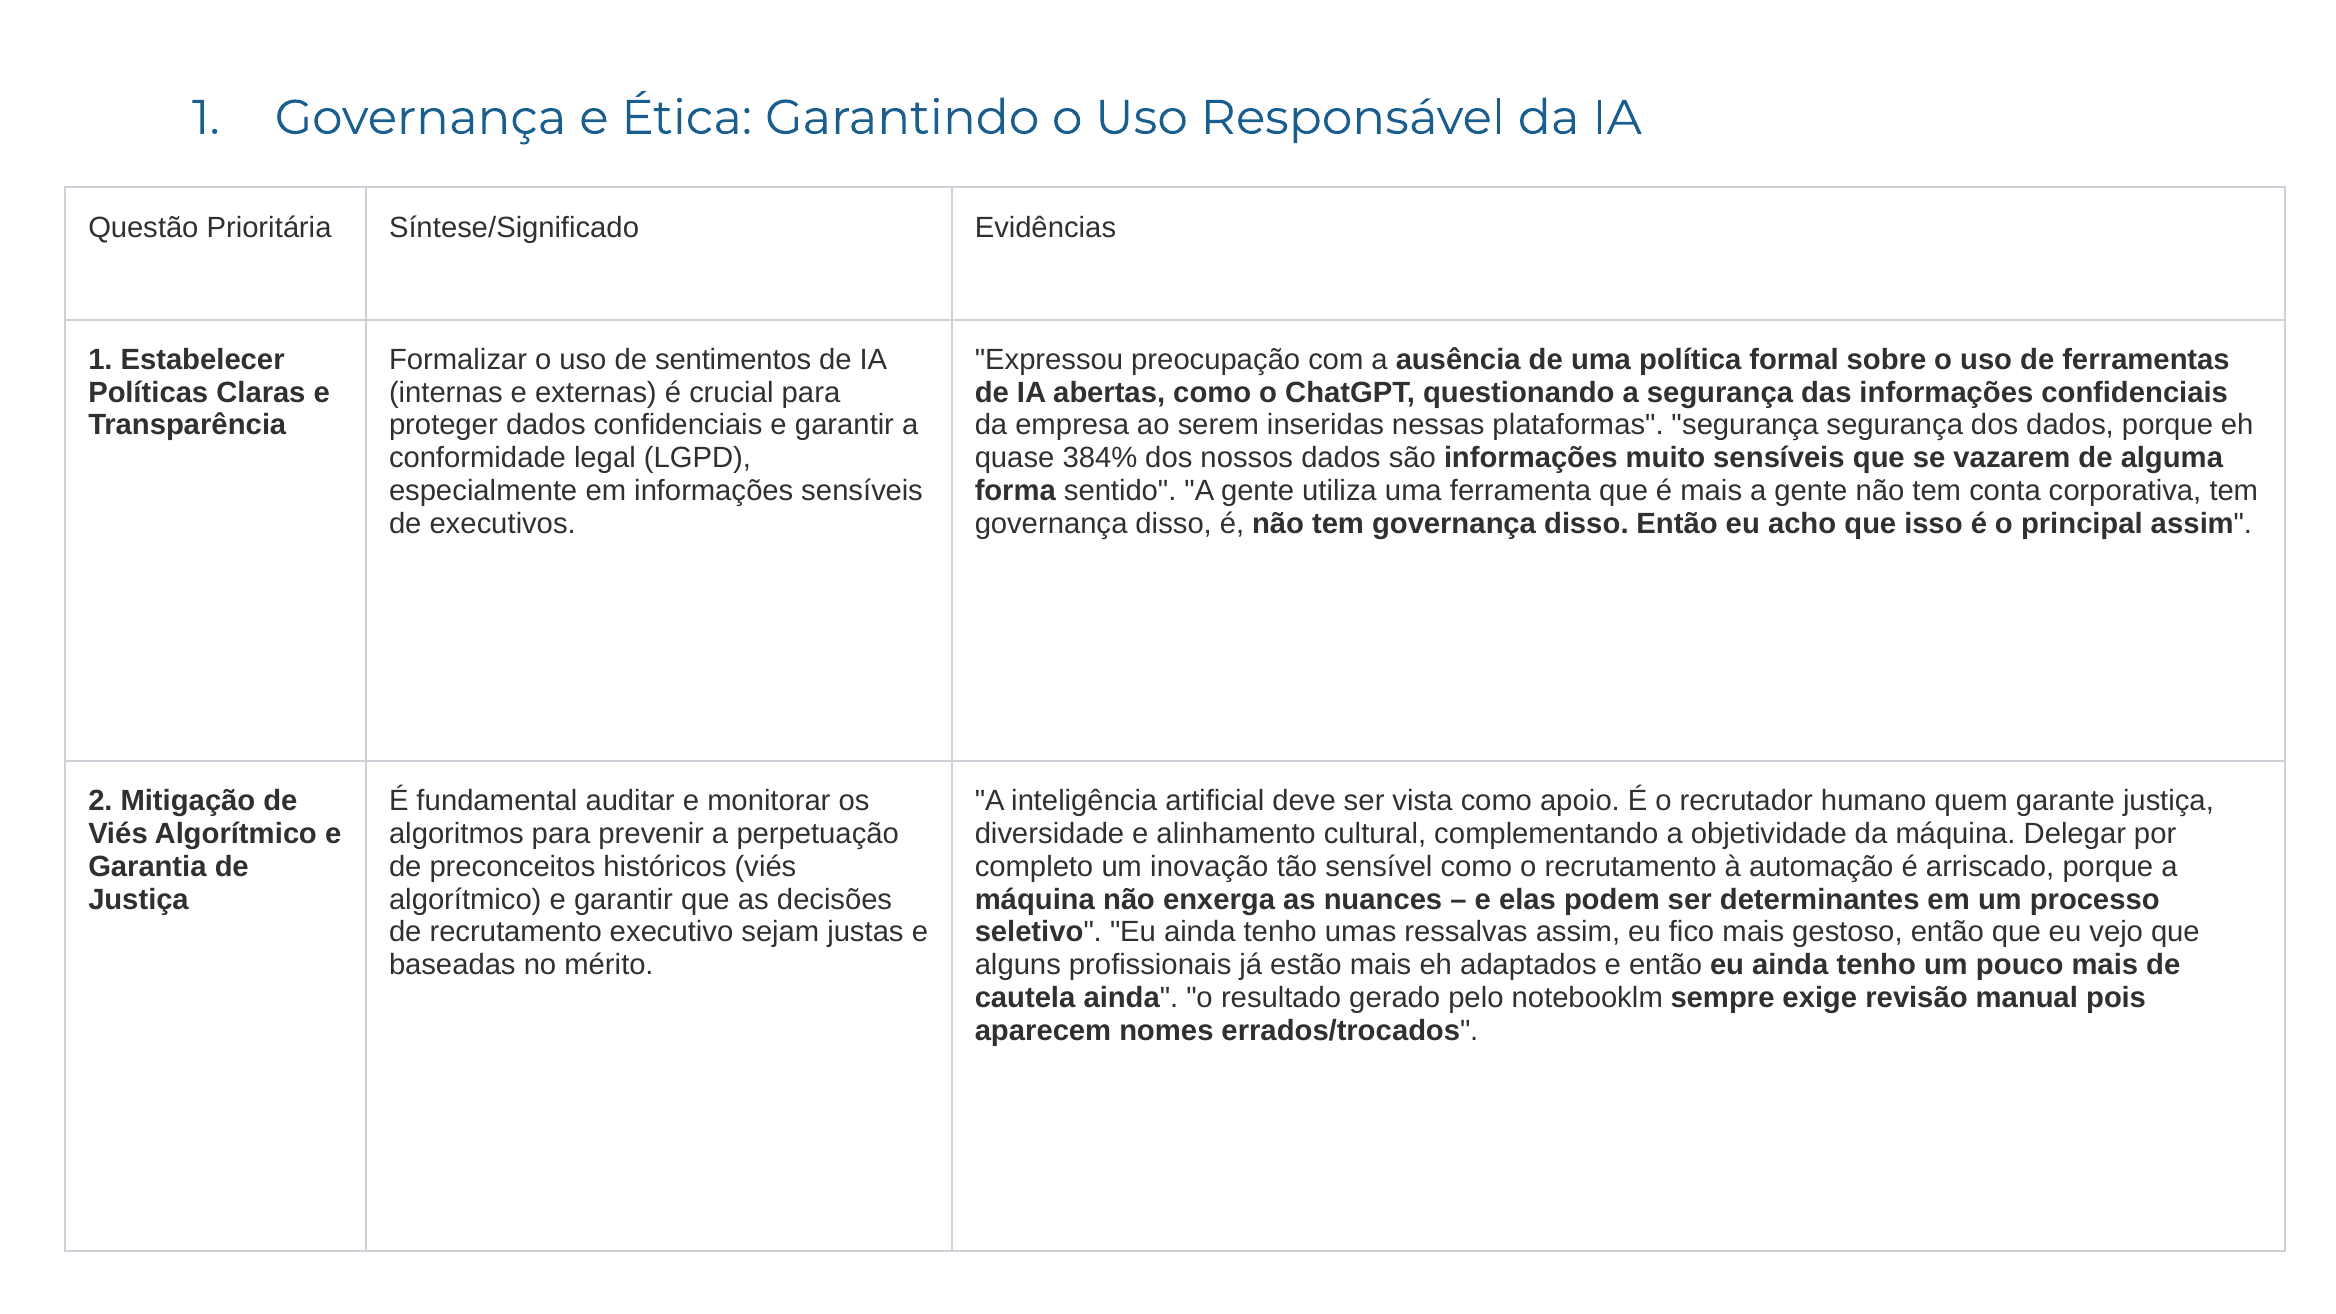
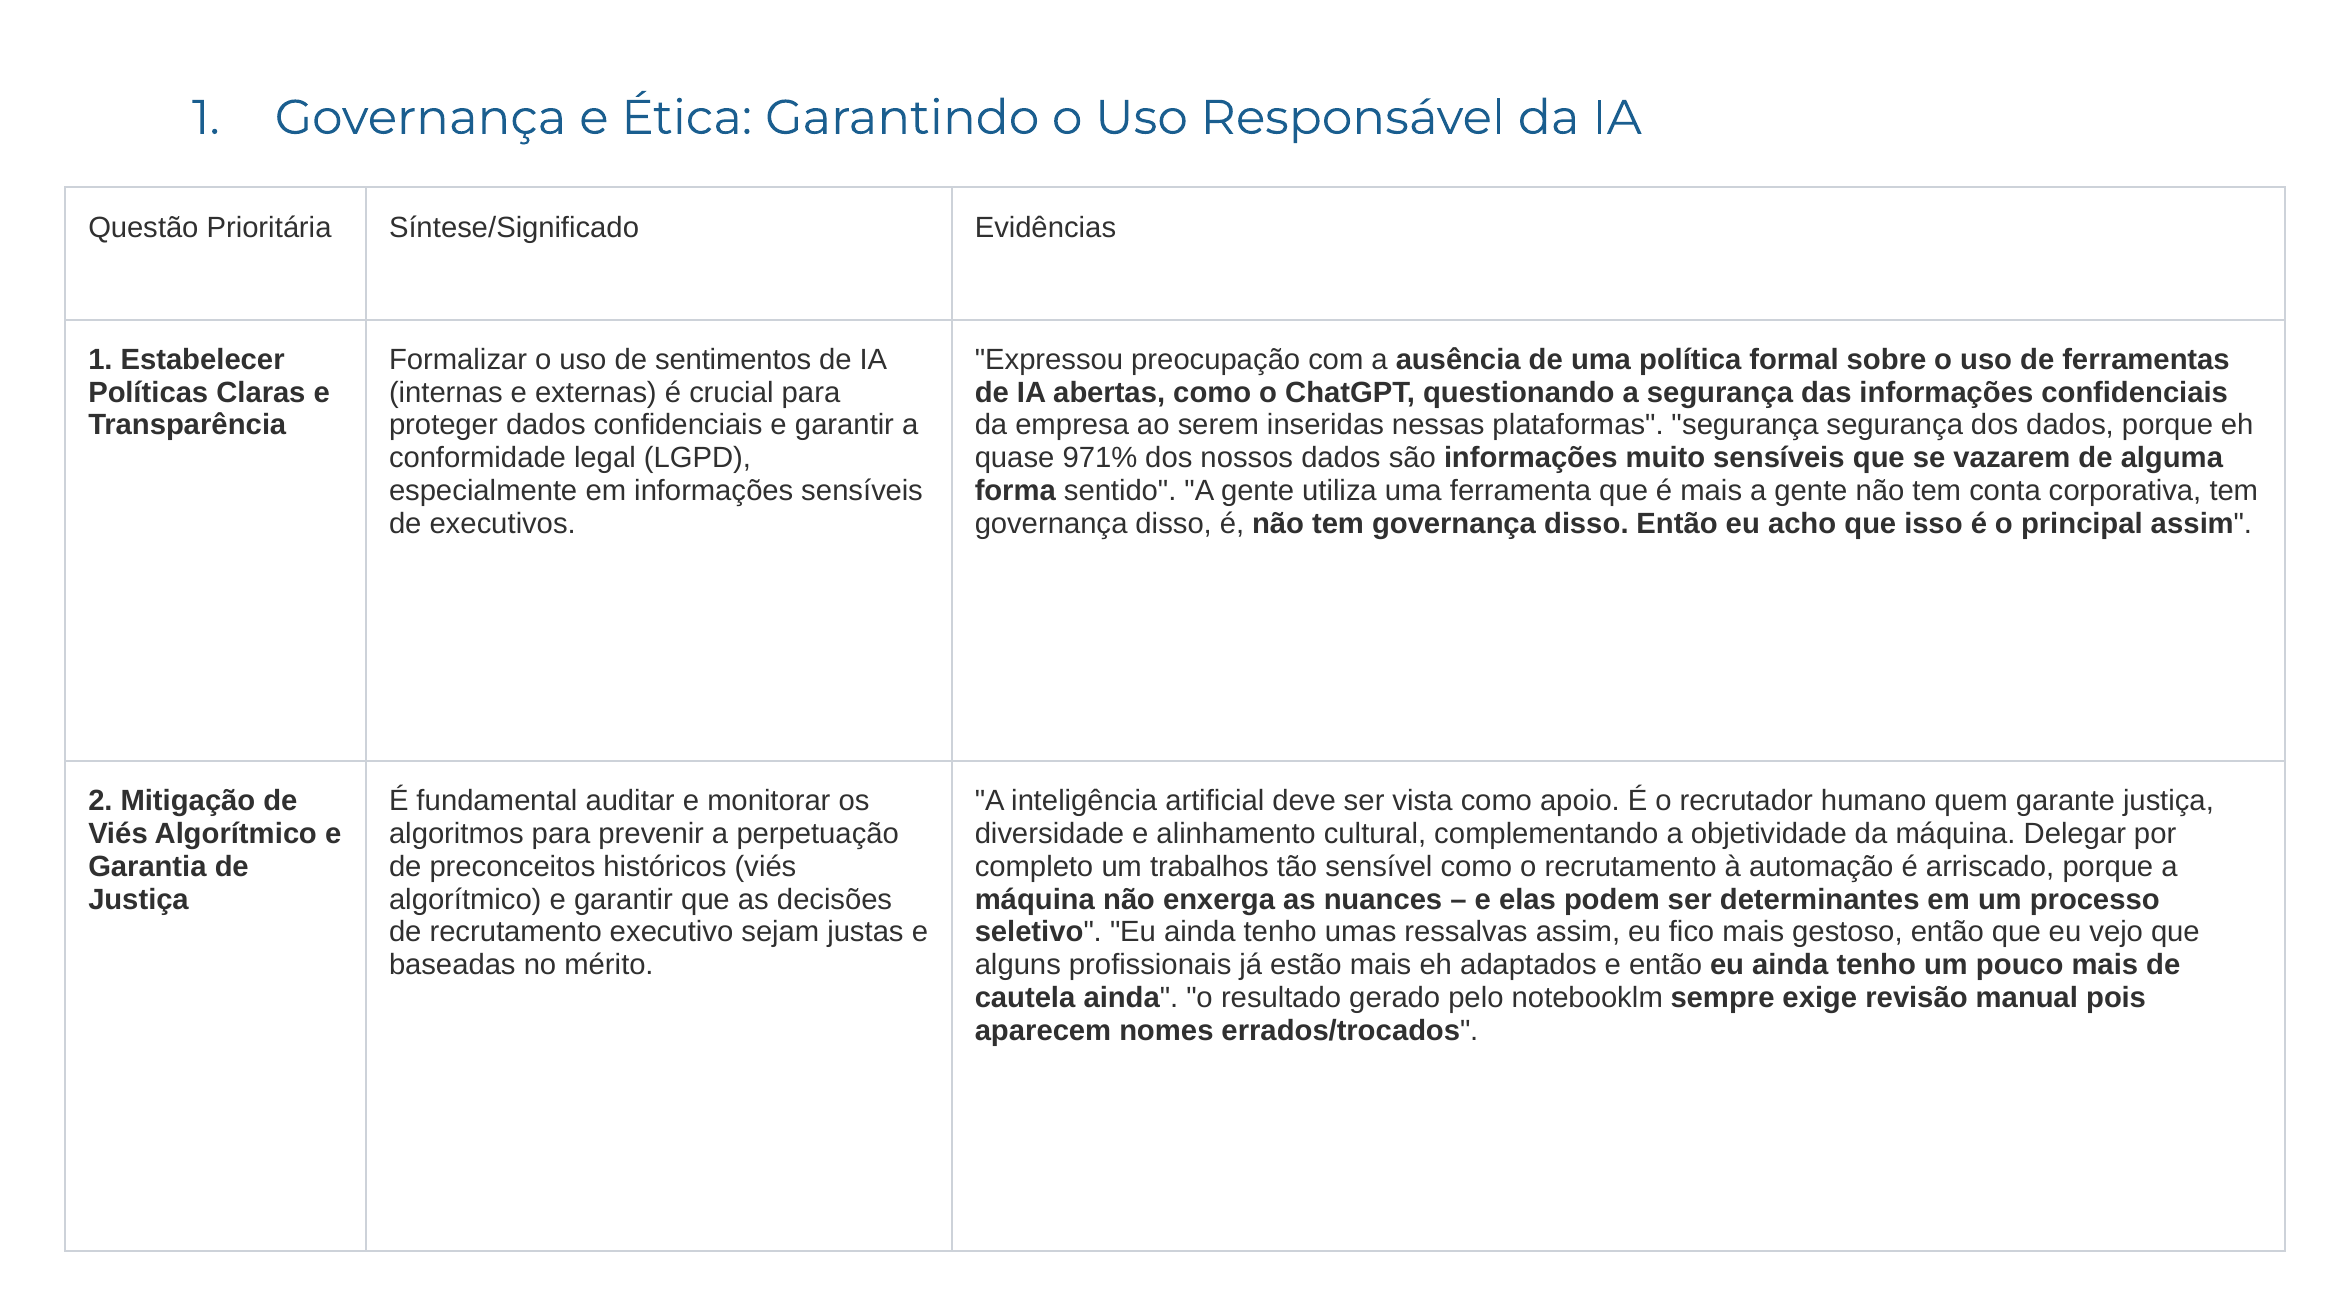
384%: 384% -> 971% (1100, 458)
inovação: inovação -> trabalhos (1209, 867)
